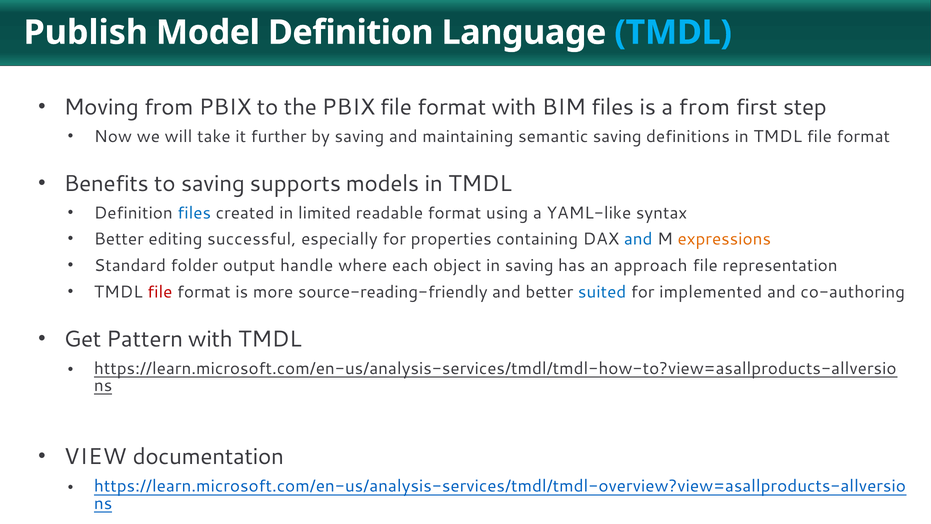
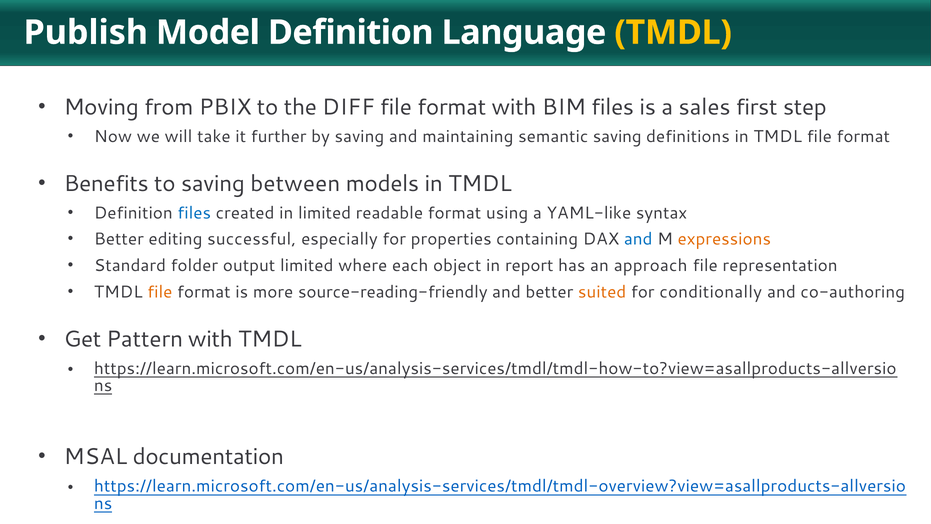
TMDL colour: light blue -> yellow (673, 33)
the PBIX: PBIX -> DIFF (348, 107)
a from: from -> sales (705, 107)
supports: supports -> between (295, 184)
output handle: handle -> limited (307, 265)
in saving: saving -> report (529, 265)
file colour: red -> orange (160, 292)
suited colour: blue -> orange (602, 292)
implemented: implemented -> conditionally (711, 292)
VIEW: VIEW -> MSAL (96, 457)
